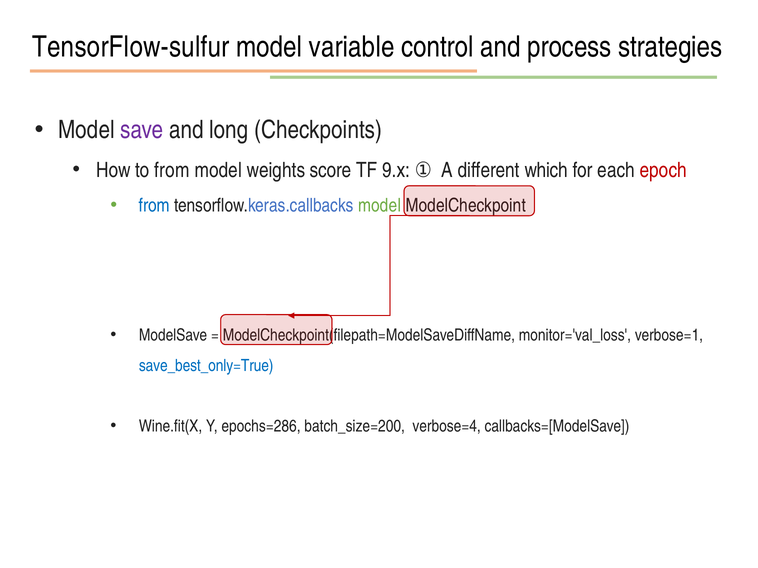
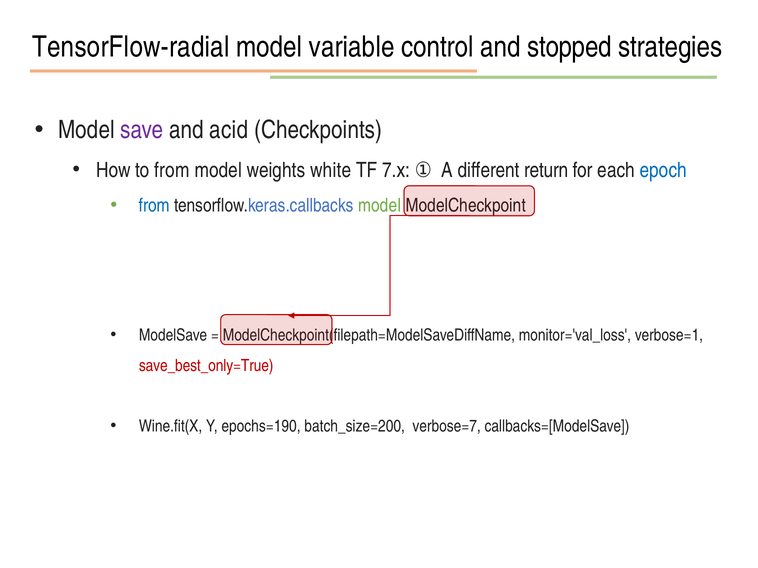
TensorFlow-sulfur: TensorFlow-sulfur -> TensorFlow-radial (131, 47)
process: process -> stopped (569, 47)
long: long -> acid (229, 130)
score: score -> white (331, 170)
9.x: 9.x -> 7.x (396, 170)
which: which -> return (546, 170)
epoch colour: red -> blue (663, 170)
save_best_only=True colour: blue -> red (206, 366)
epochs=286: epochs=286 -> epochs=190 (261, 426)
verbose=4: verbose=4 -> verbose=7 (447, 426)
